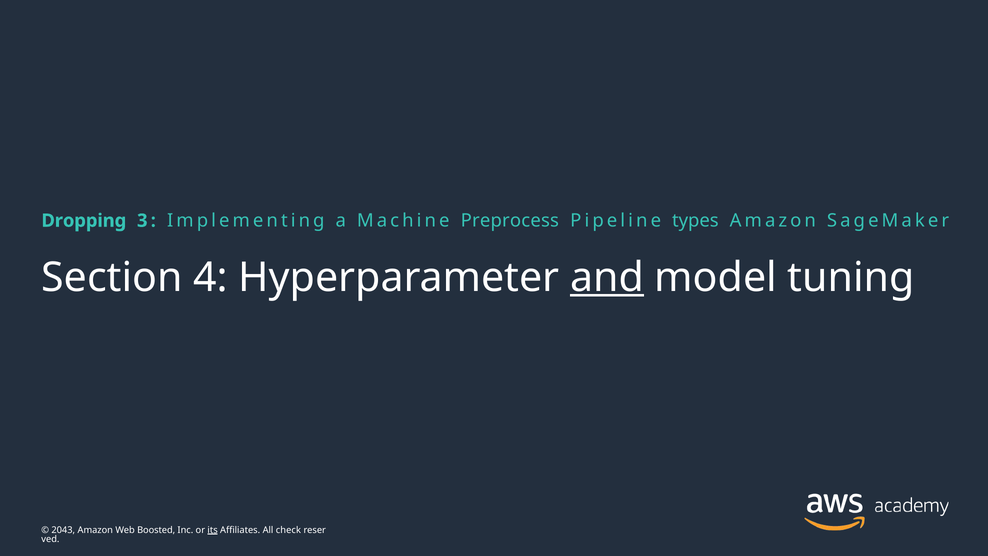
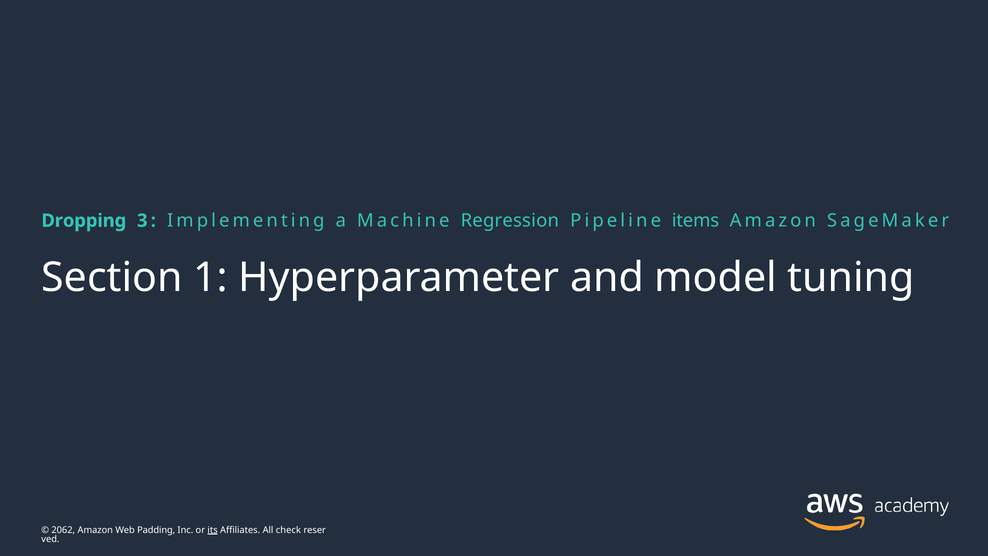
Preprocess: Preprocess -> Regression (510, 221)
types: types -> items (695, 221)
4: 4 -> 1 (210, 278)
and underline: present -> none (607, 278)
2043: 2043 -> 2062 (63, 530)
Boosted: Boosted -> Padding (156, 530)
